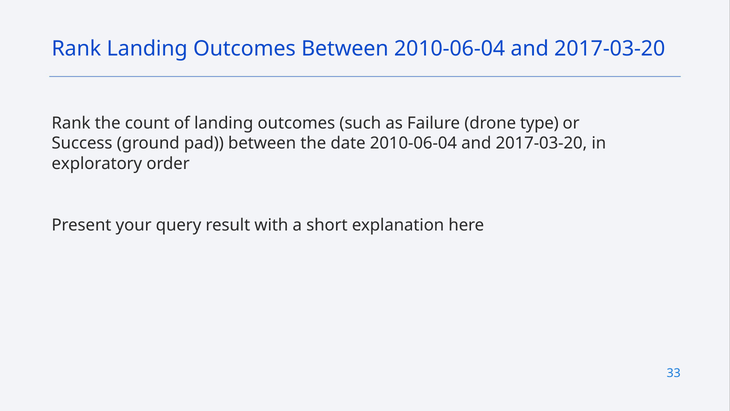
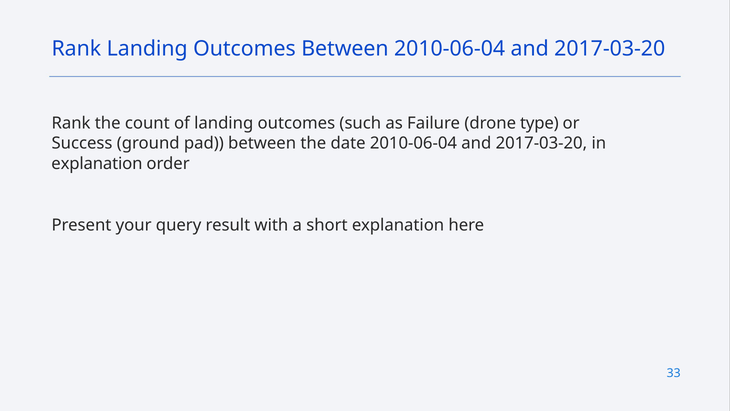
exploratory: exploratory -> explanation (97, 163)
